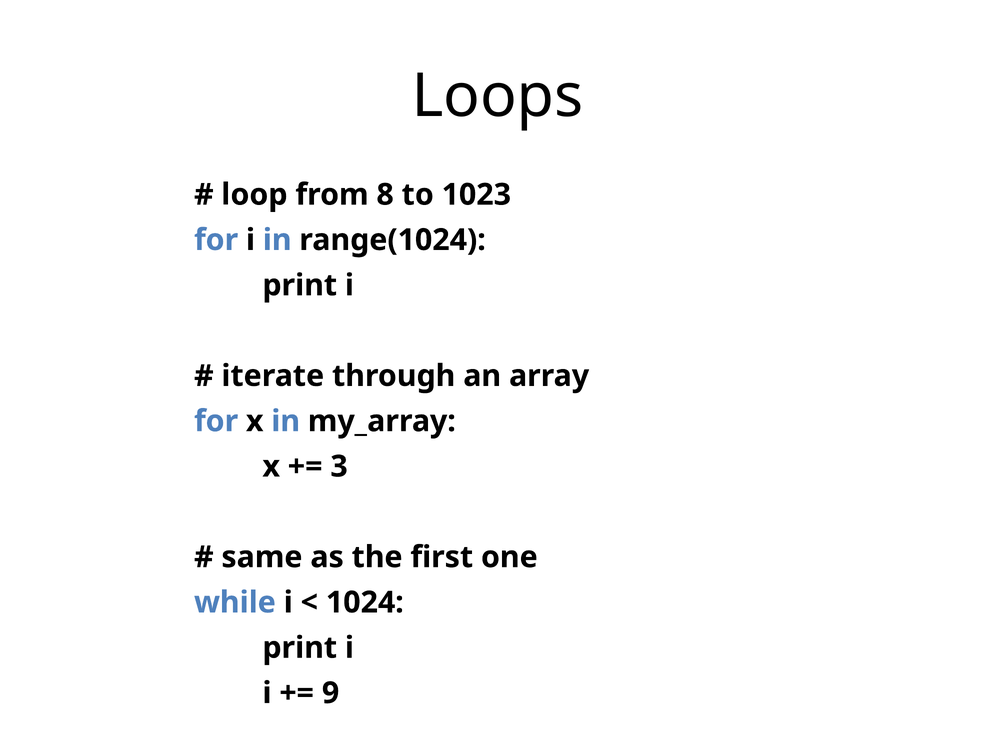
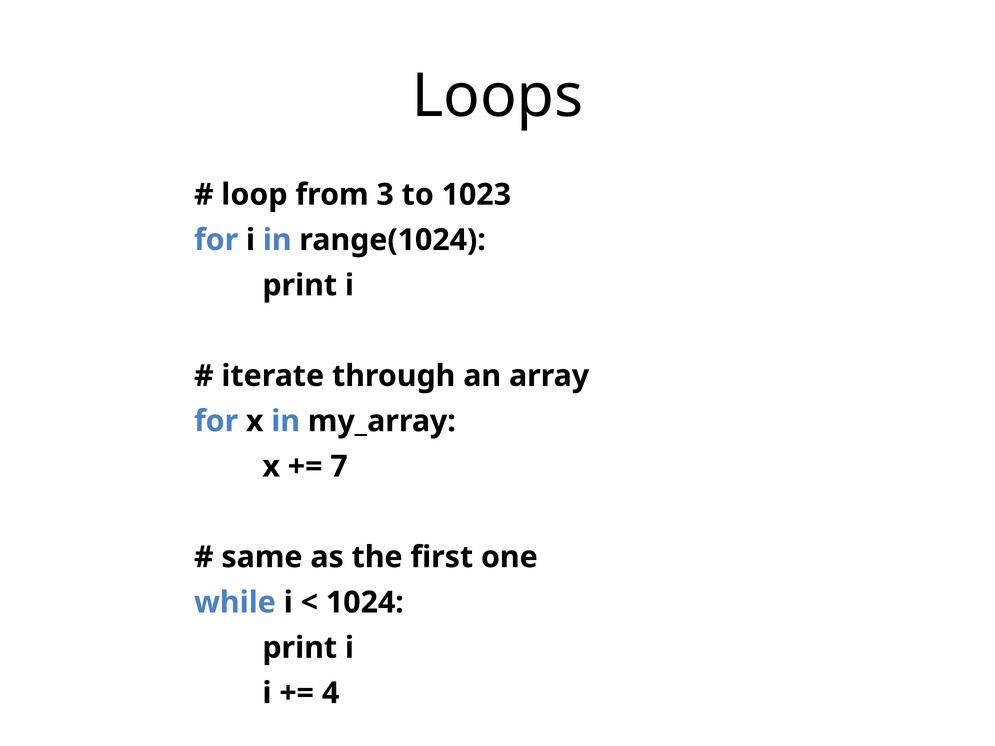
8: 8 -> 3 (385, 195)
3: 3 -> 7 (339, 467)
9: 9 -> 4 (331, 693)
